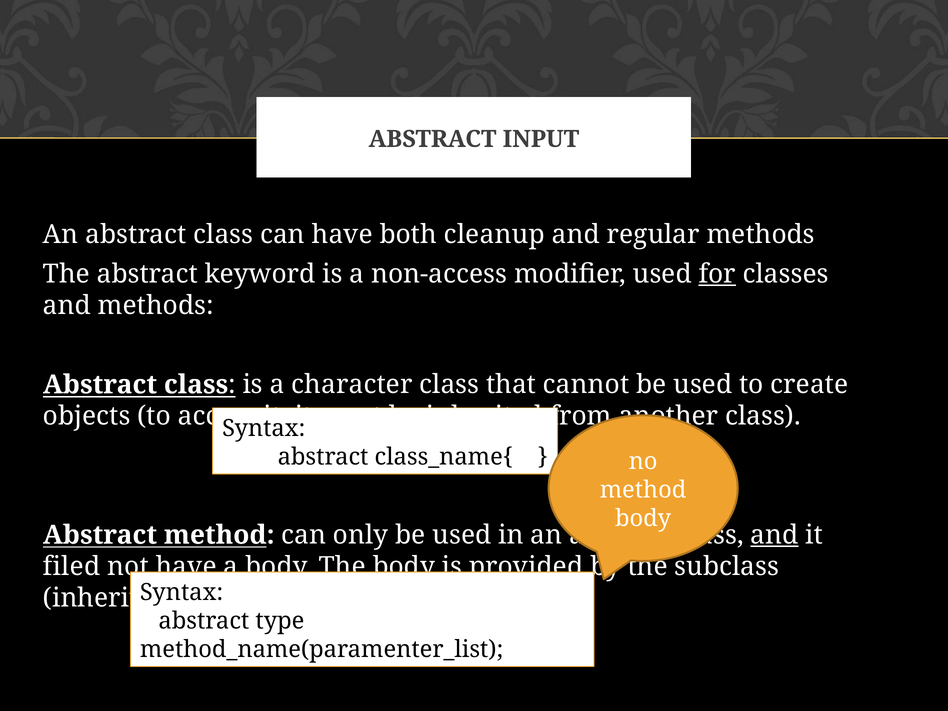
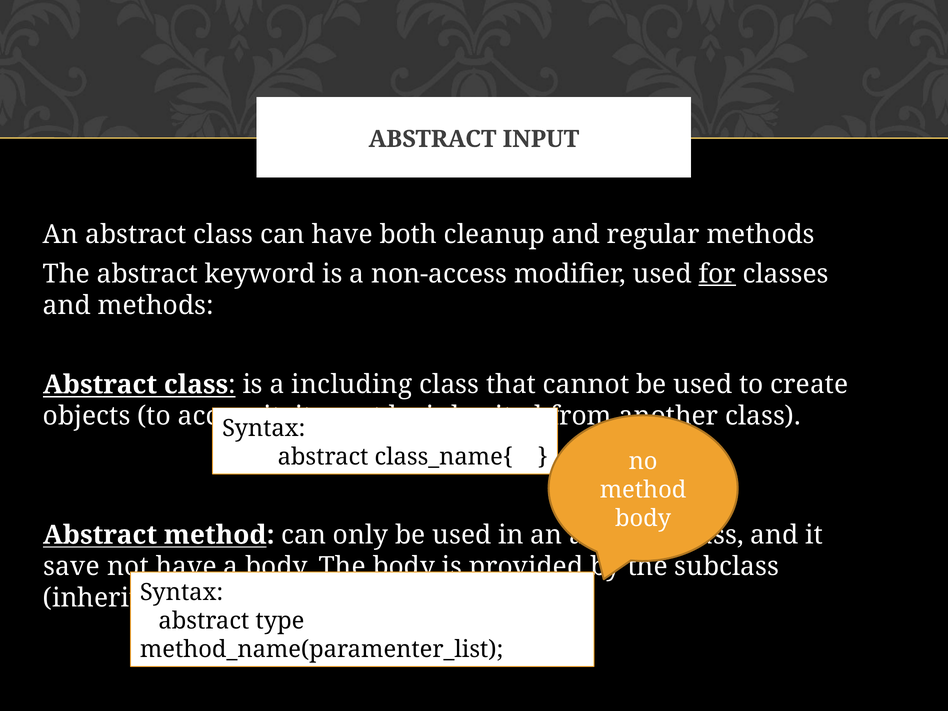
character: character -> including (352, 385)
and underline: present -> none (774, 535)
filed: filed -> save (72, 567)
